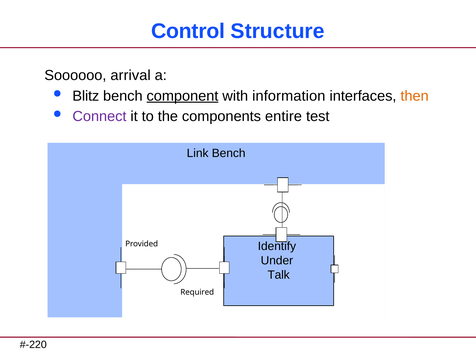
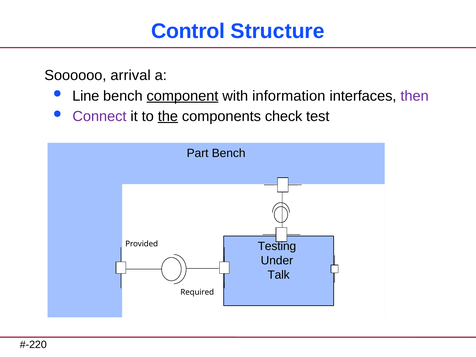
Blitz: Blitz -> Line (86, 96)
then colour: orange -> purple (415, 96)
the underline: none -> present (168, 116)
entire: entire -> check (284, 116)
Link: Link -> Part (198, 153)
Identify: Identify -> Testing (277, 246)
